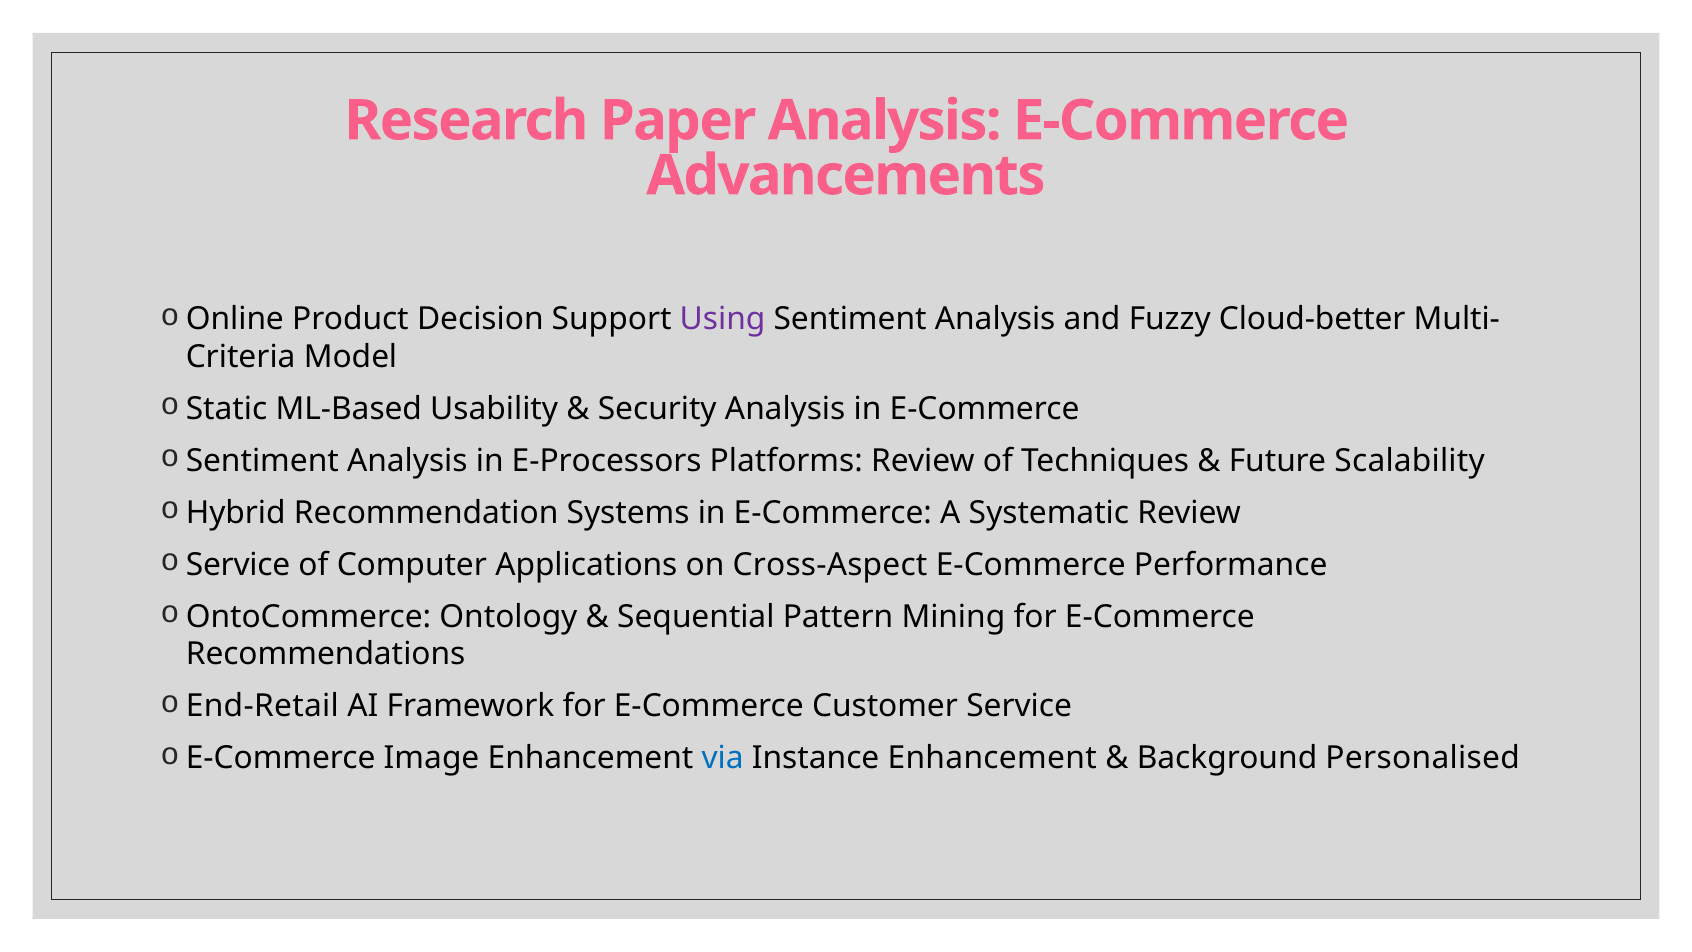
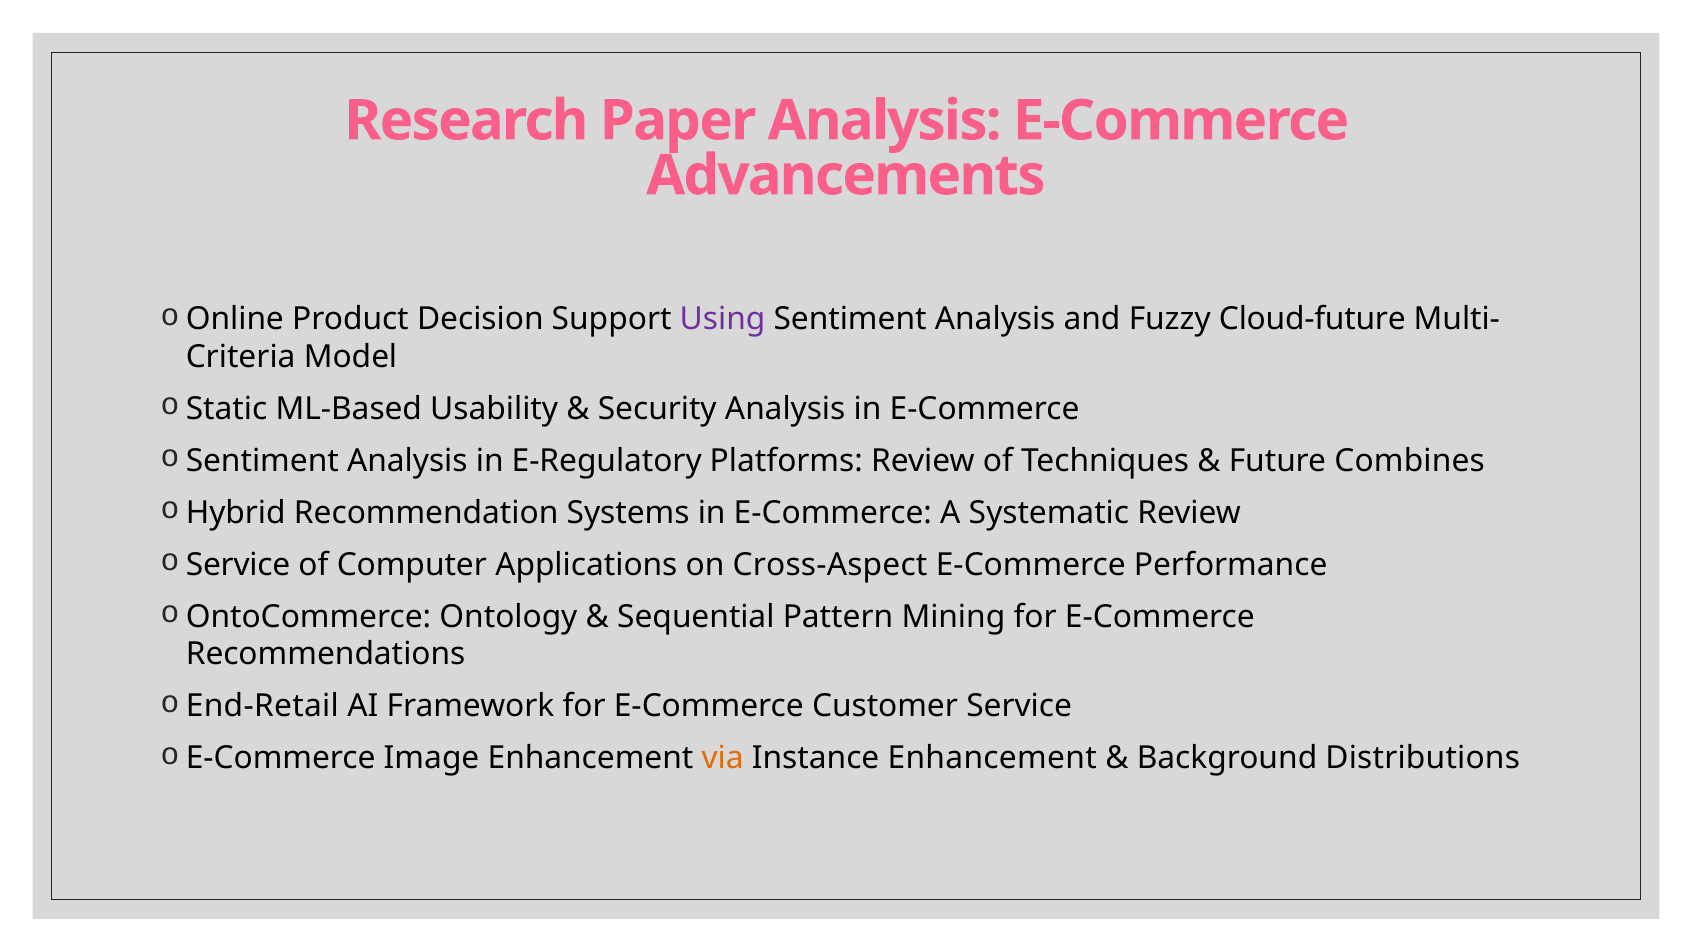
Cloud-better: Cloud-better -> Cloud-future (1312, 319)
E-Processors: E-Processors -> E-Regulatory (607, 461)
Scalability: Scalability -> Combines (1410, 461)
via colour: blue -> orange (723, 758)
Personalised: Personalised -> Distributions (1423, 758)
